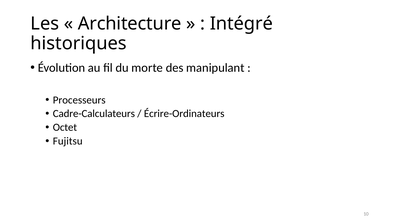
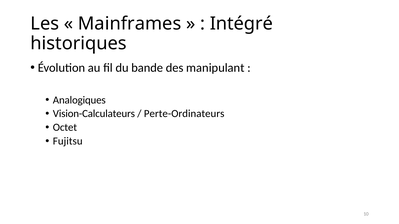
Architecture: Architecture -> Mainframes (130, 24)
morte: morte -> bande (147, 68)
Processeurs: Processeurs -> Analogiques (79, 100)
Cadre-Calculateurs: Cadre-Calculateurs -> Vision-Calculateurs (94, 114)
Écrire-Ordinateurs: Écrire-Ordinateurs -> Perte-Ordinateurs (184, 114)
